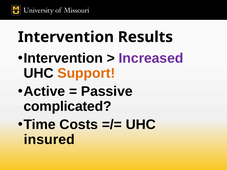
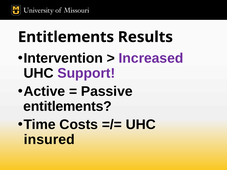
Intervention: Intervention -> Entitlements (66, 37)
Support colour: orange -> purple (86, 73)
complicated: complicated -> entitlements (68, 106)
